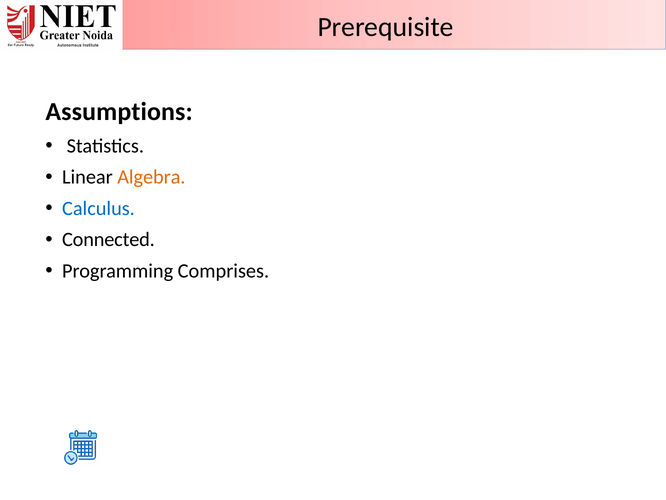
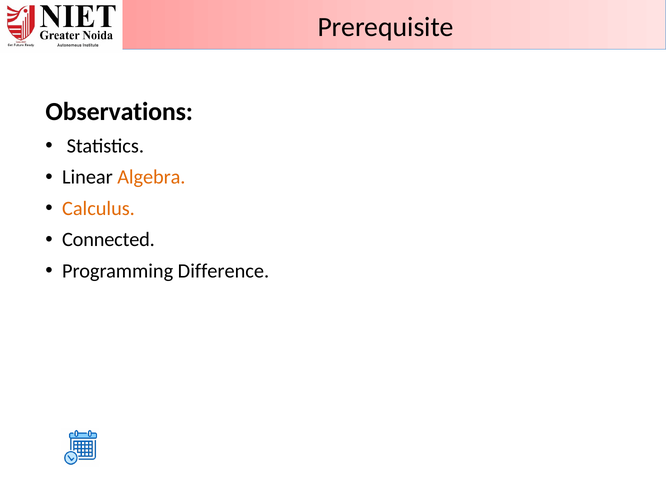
Assumptions: Assumptions -> Observations (119, 111)
Calculus colour: blue -> orange (98, 208)
Comprises: Comprises -> Difference (223, 271)
